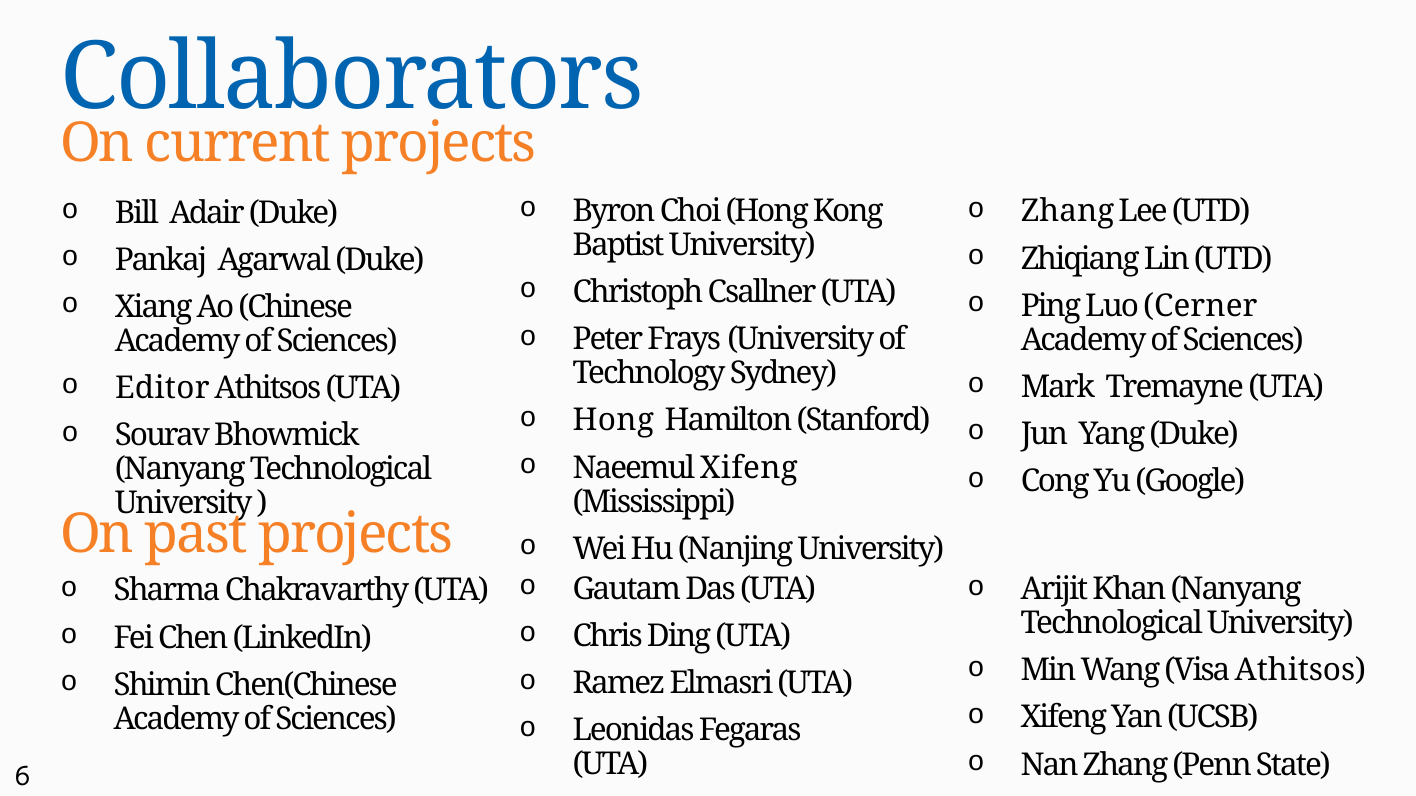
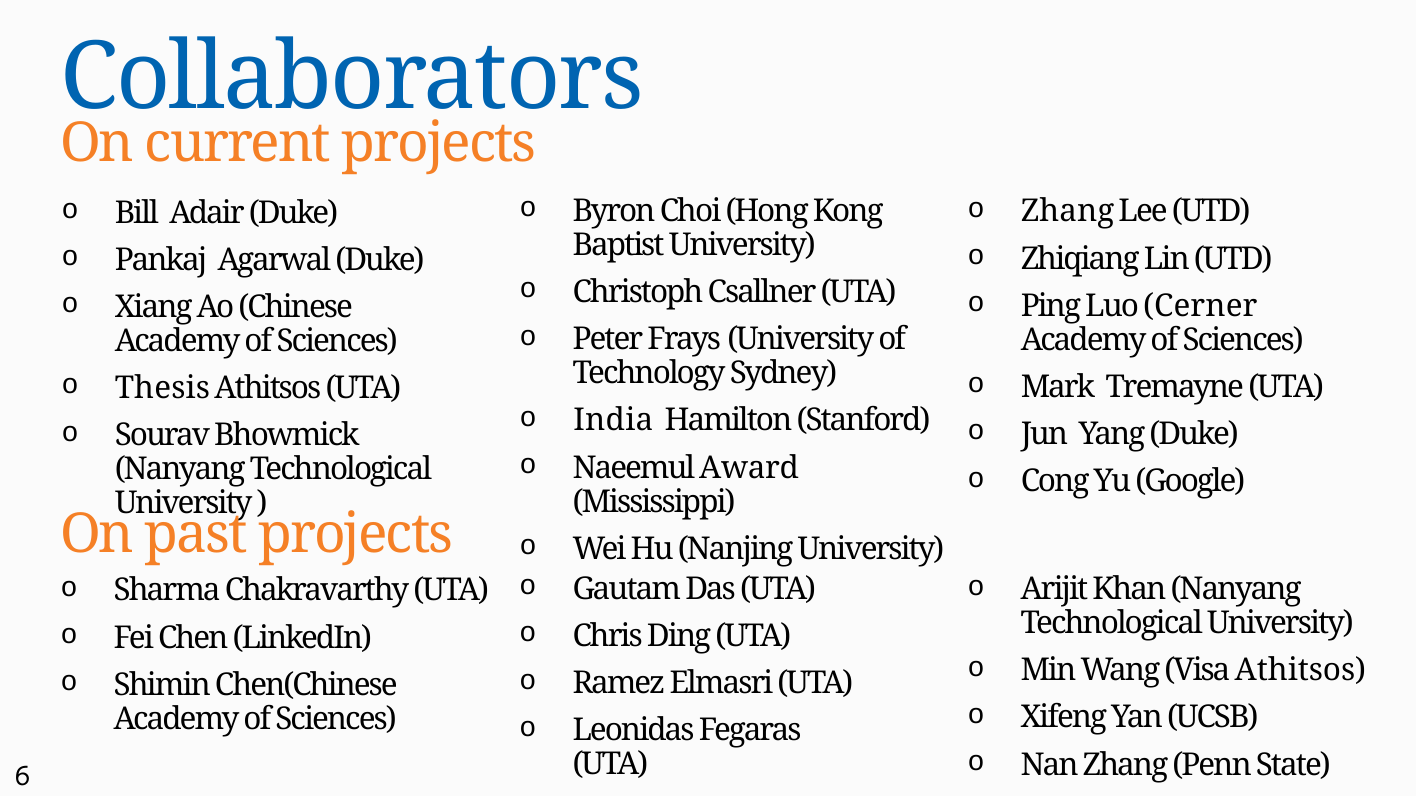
Editor: Editor -> Thesis (162, 388)
Hong: Hong -> India (613, 421)
Naeemul Xifeng: Xifeng -> Award (749, 468)
